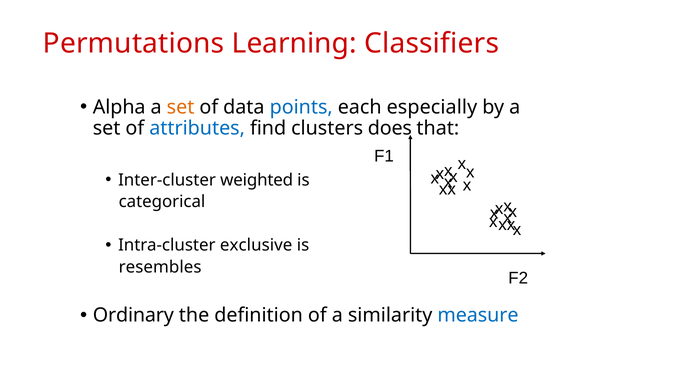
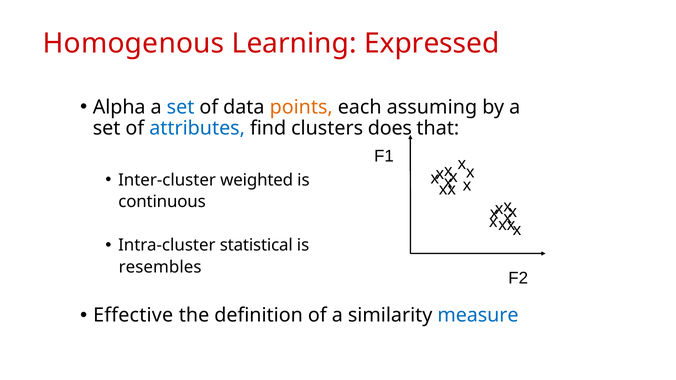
Permutations: Permutations -> Homogenous (134, 43)
Classifiers: Classifiers -> Expressed (432, 43)
set colour: orange -> blue (181, 107)
points colour: blue -> orange (301, 107)
especially: especially -> assuming (432, 107)
categorical: categorical -> continuous (162, 202)
exclusive: exclusive -> statistical (256, 245)
Ordinary: Ordinary -> Effective (133, 316)
